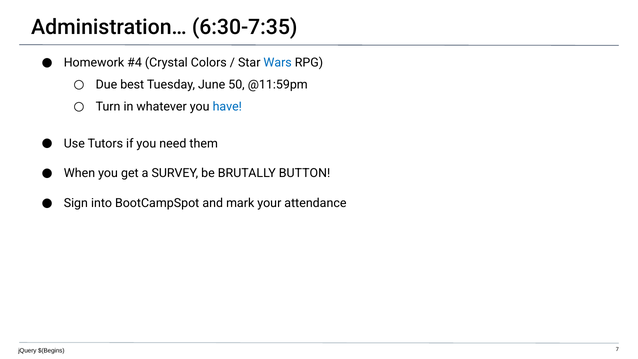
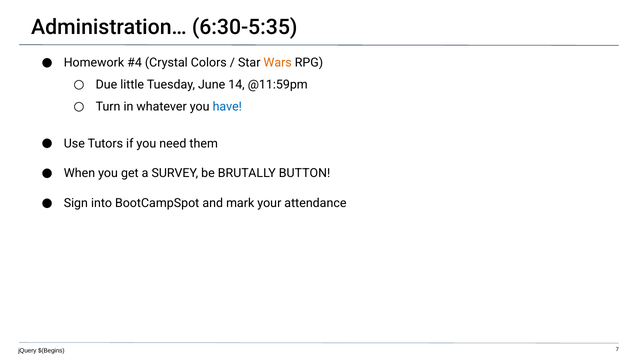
6:30-7:35: 6:30-7:35 -> 6:30-5:35 (245, 27)
Wars colour: blue -> orange (278, 63)
best: best -> little (132, 85)
50: 50 -> 14 (236, 85)
